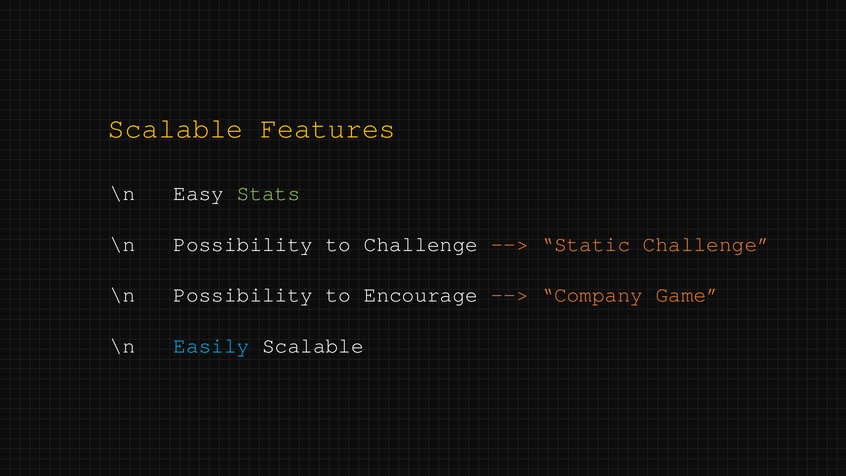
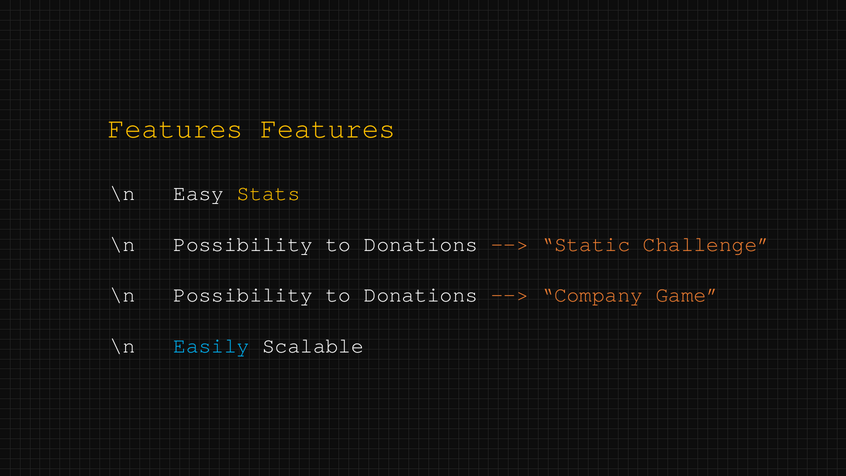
Scalable: Scalable -> Features (176, 128)
Stats colour: light green -> yellow (269, 193)
Challenge: Challenge -> Donations (421, 244)
Encourage: Encourage -> Donations (421, 295)
